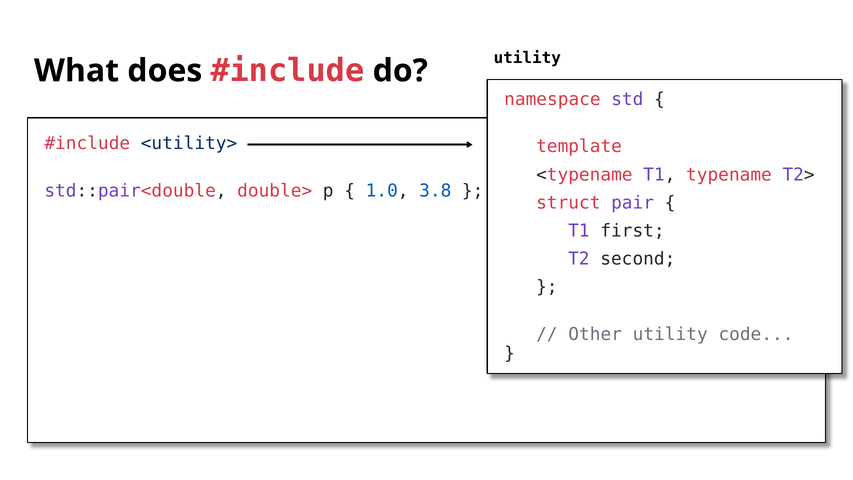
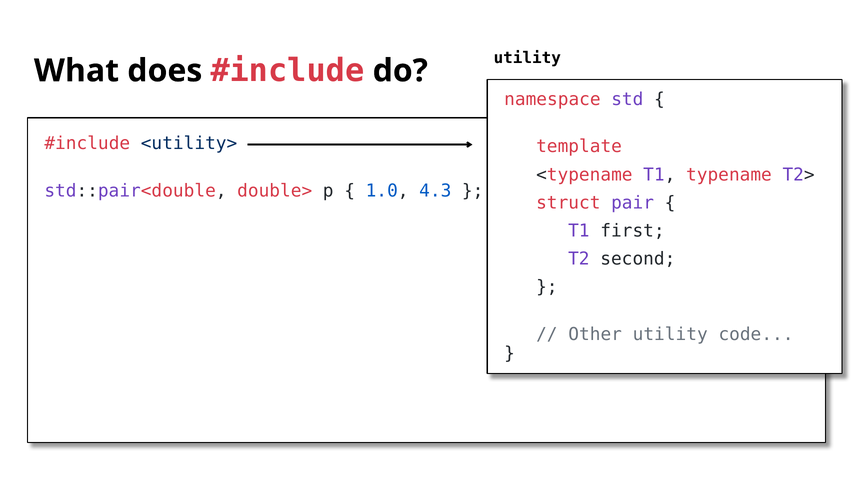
3.8: 3.8 -> 4.3 (435, 191)
